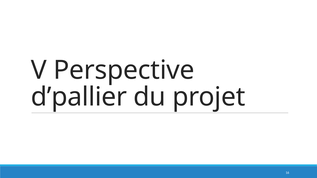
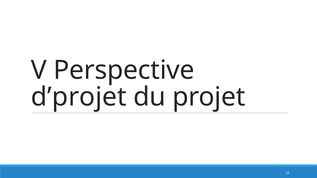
d’pallier: d’pallier -> d’projet (79, 97)
